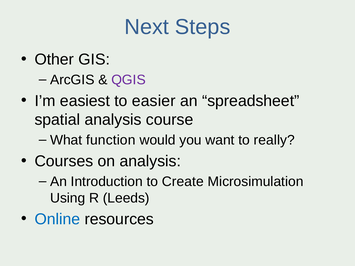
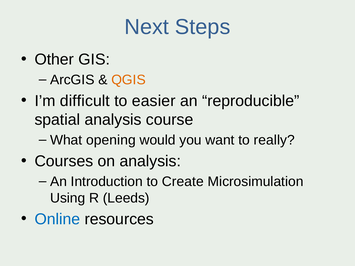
QGIS colour: purple -> orange (128, 80)
easiest: easiest -> difficult (85, 101)
spreadsheet: spreadsheet -> reproducible (251, 101)
function: function -> opening (111, 140)
